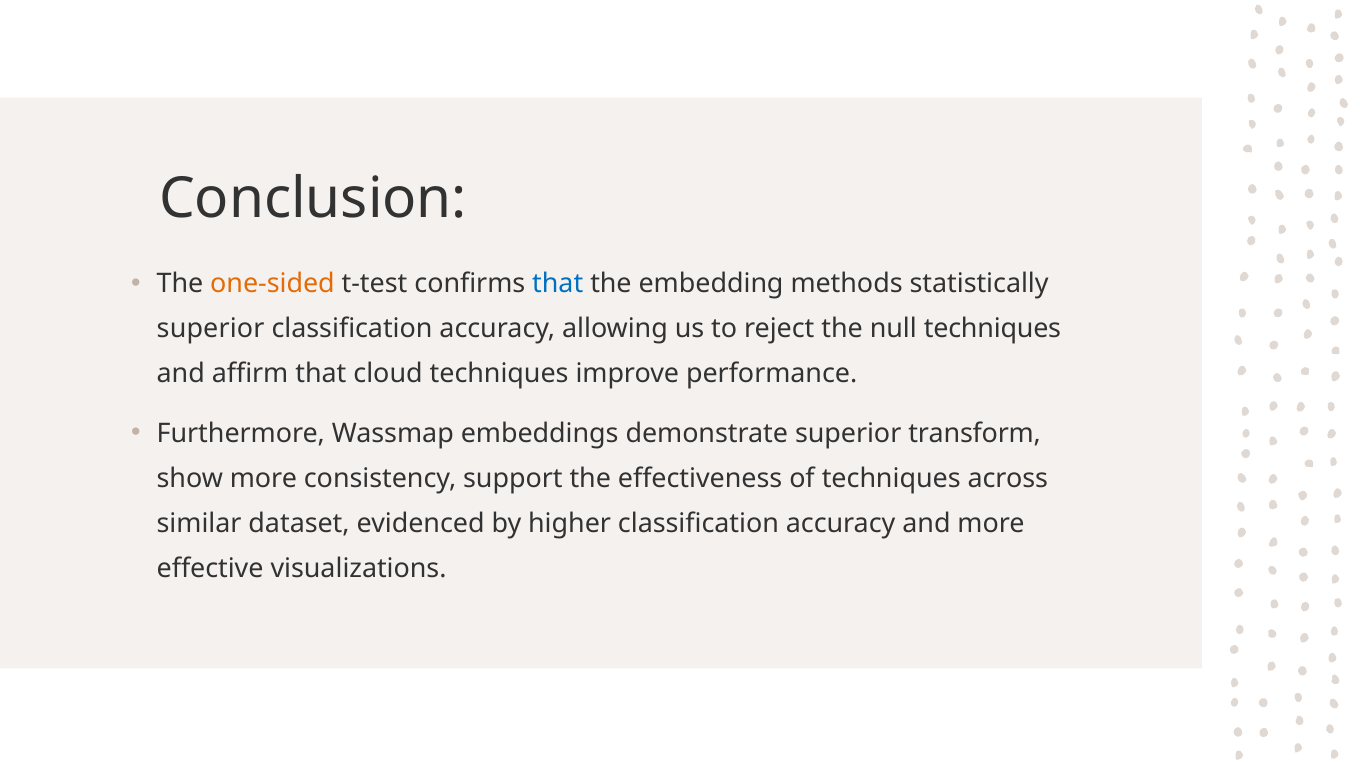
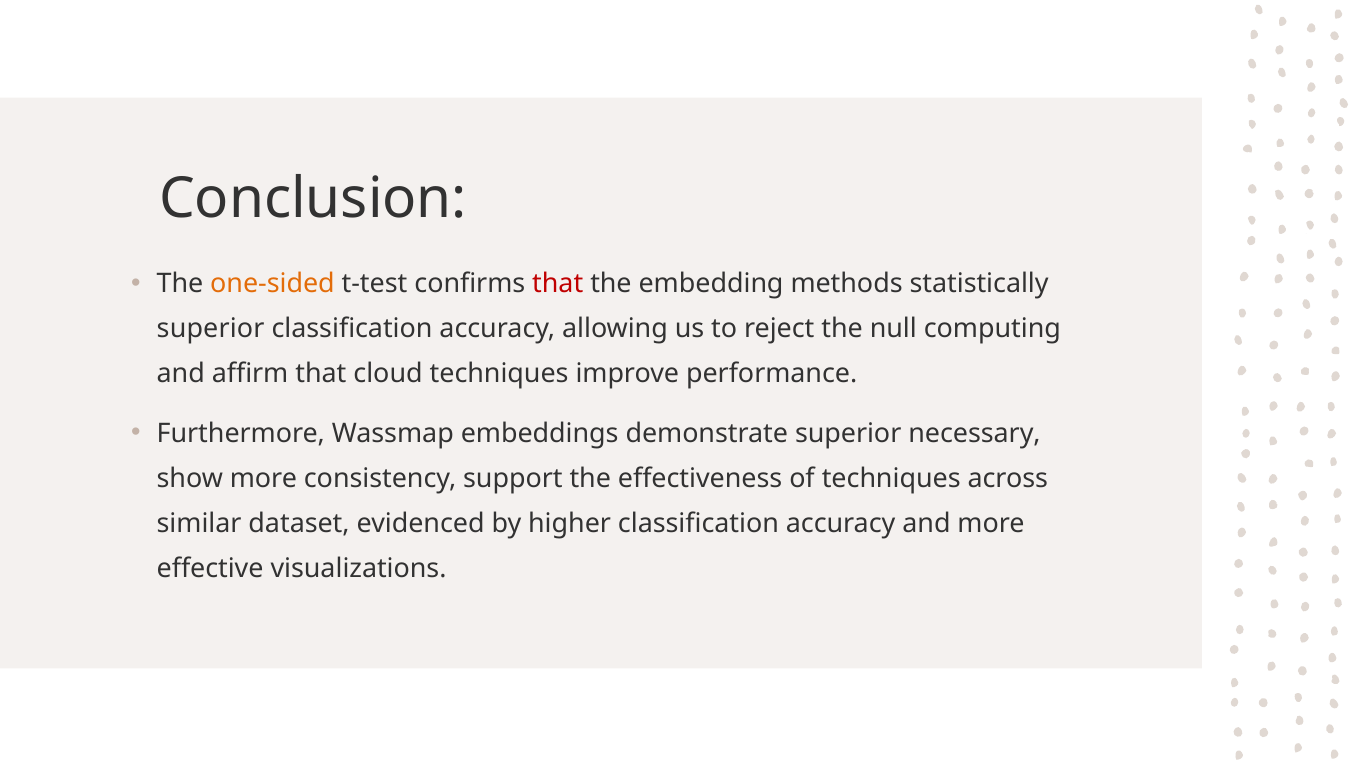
that colour: blue -> red (558, 284)
null techniques: techniques -> computing (992, 329)
transform: transform -> necessary (975, 433)
